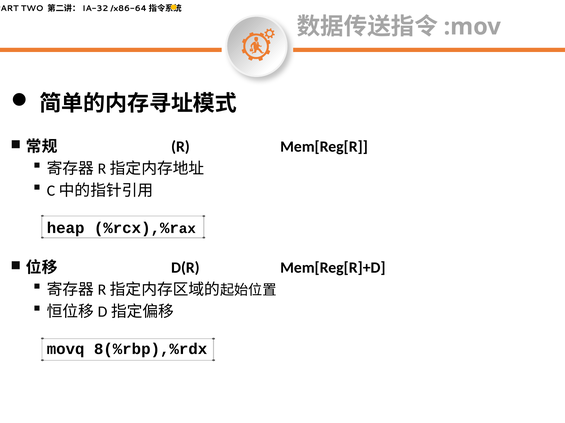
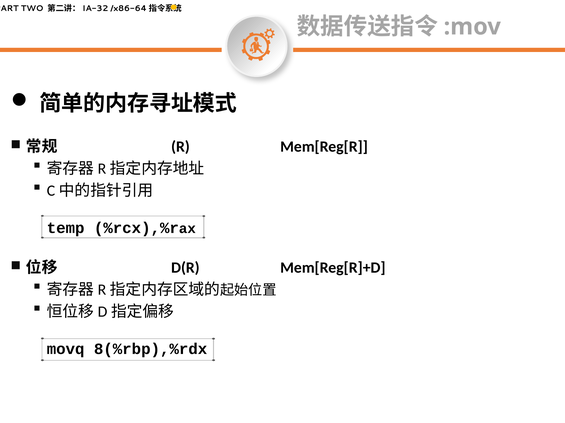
heap: heap -> temp (66, 229)
